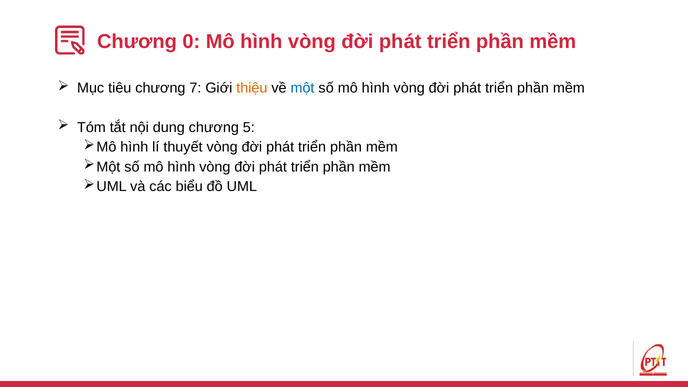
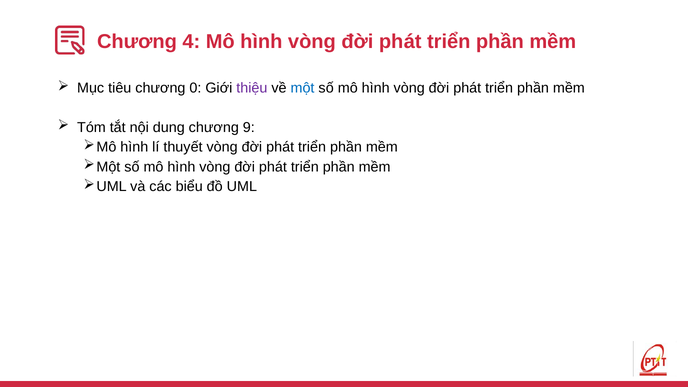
0: 0 -> 4 (191, 42)
7: 7 -> 0 (195, 88)
thiệu colour: orange -> purple (252, 88)
5: 5 -> 9 (249, 127)
